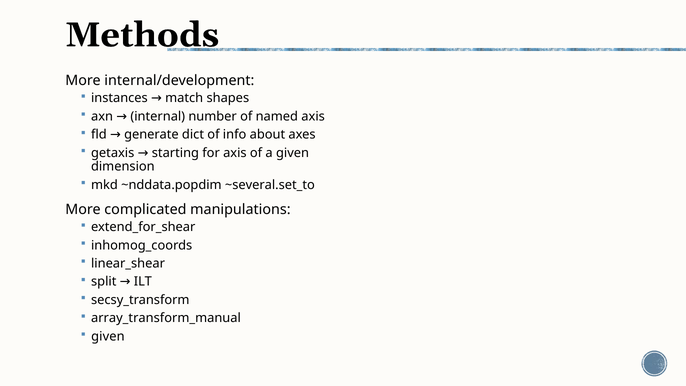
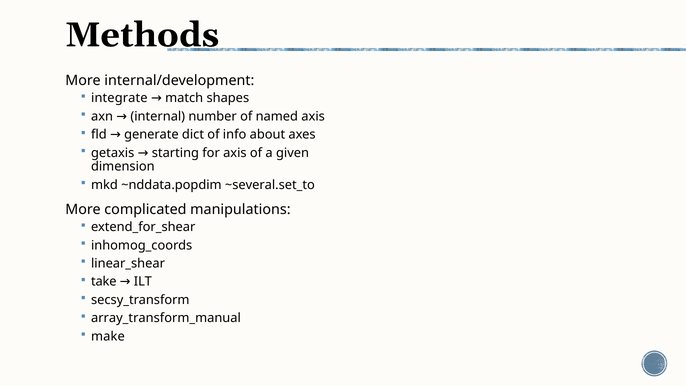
instances: instances -> integrate (119, 98)
split: split -> take (104, 282)
given: given -> make (108, 336)
